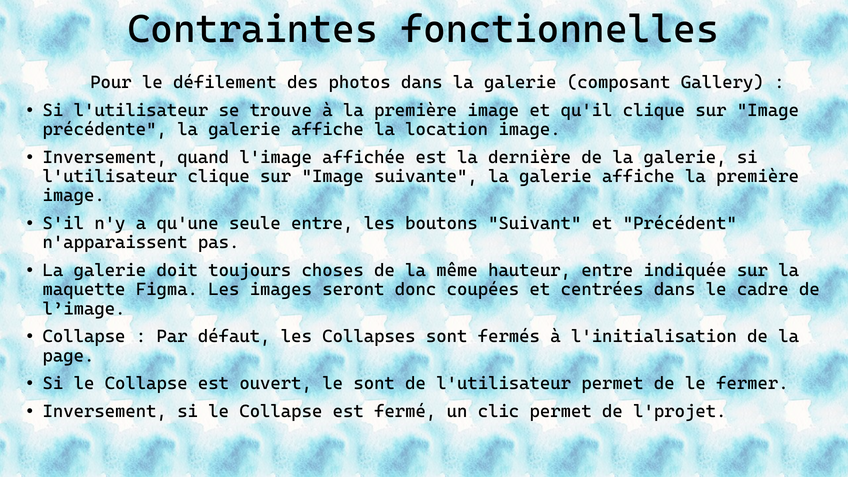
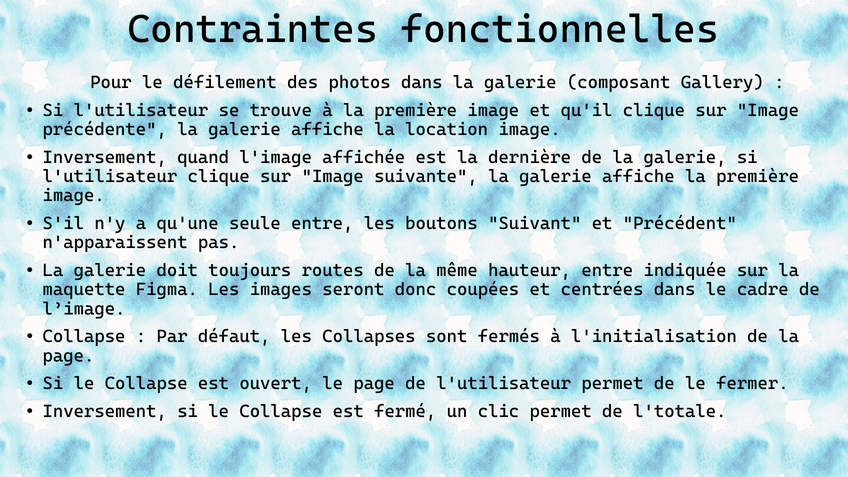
choses: choses -> routes (333, 271)
le sont: sont -> page (374, 384)
l'projet: l'projet -> l'totale (680, 412)
